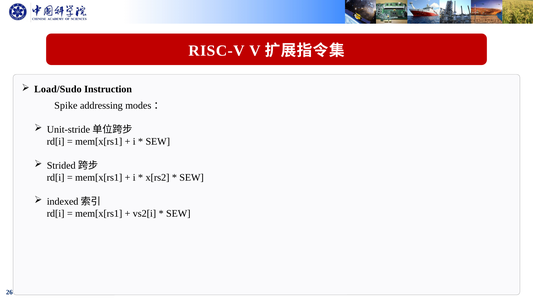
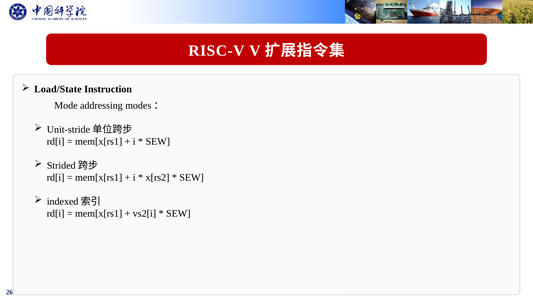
Load/Sudo: Load/Sudo -> Load/State (58, 89)
Spike: Spike -> Mode (66, 106)
